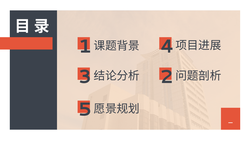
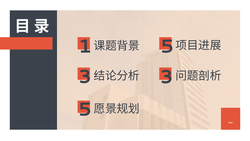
4: 4 -> 5 (167, 46)
2: 2 -> 3 (167, 77)
